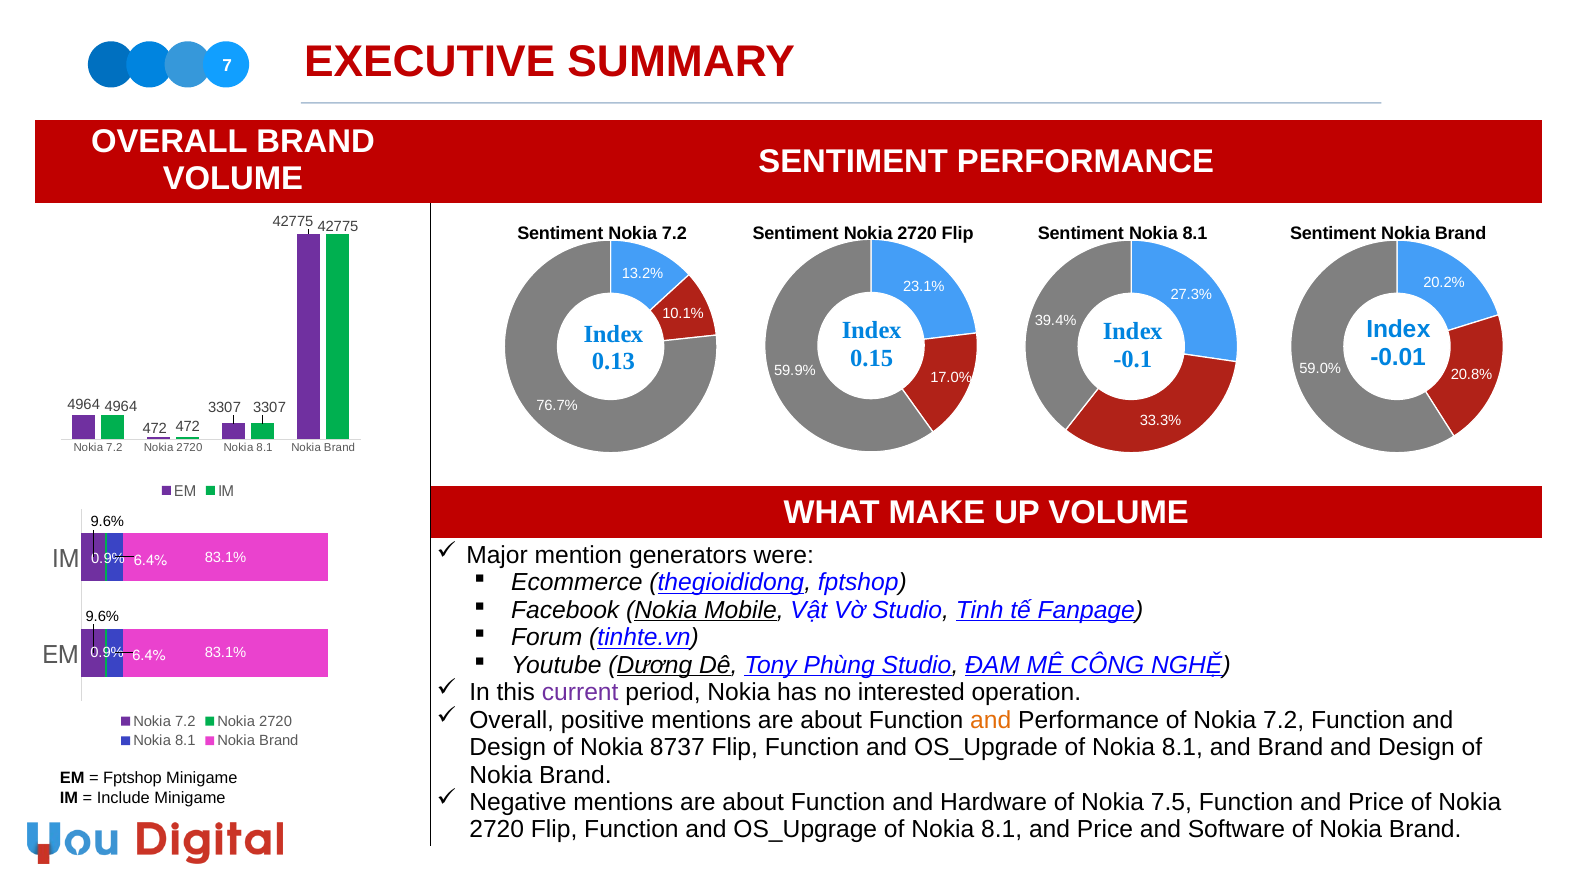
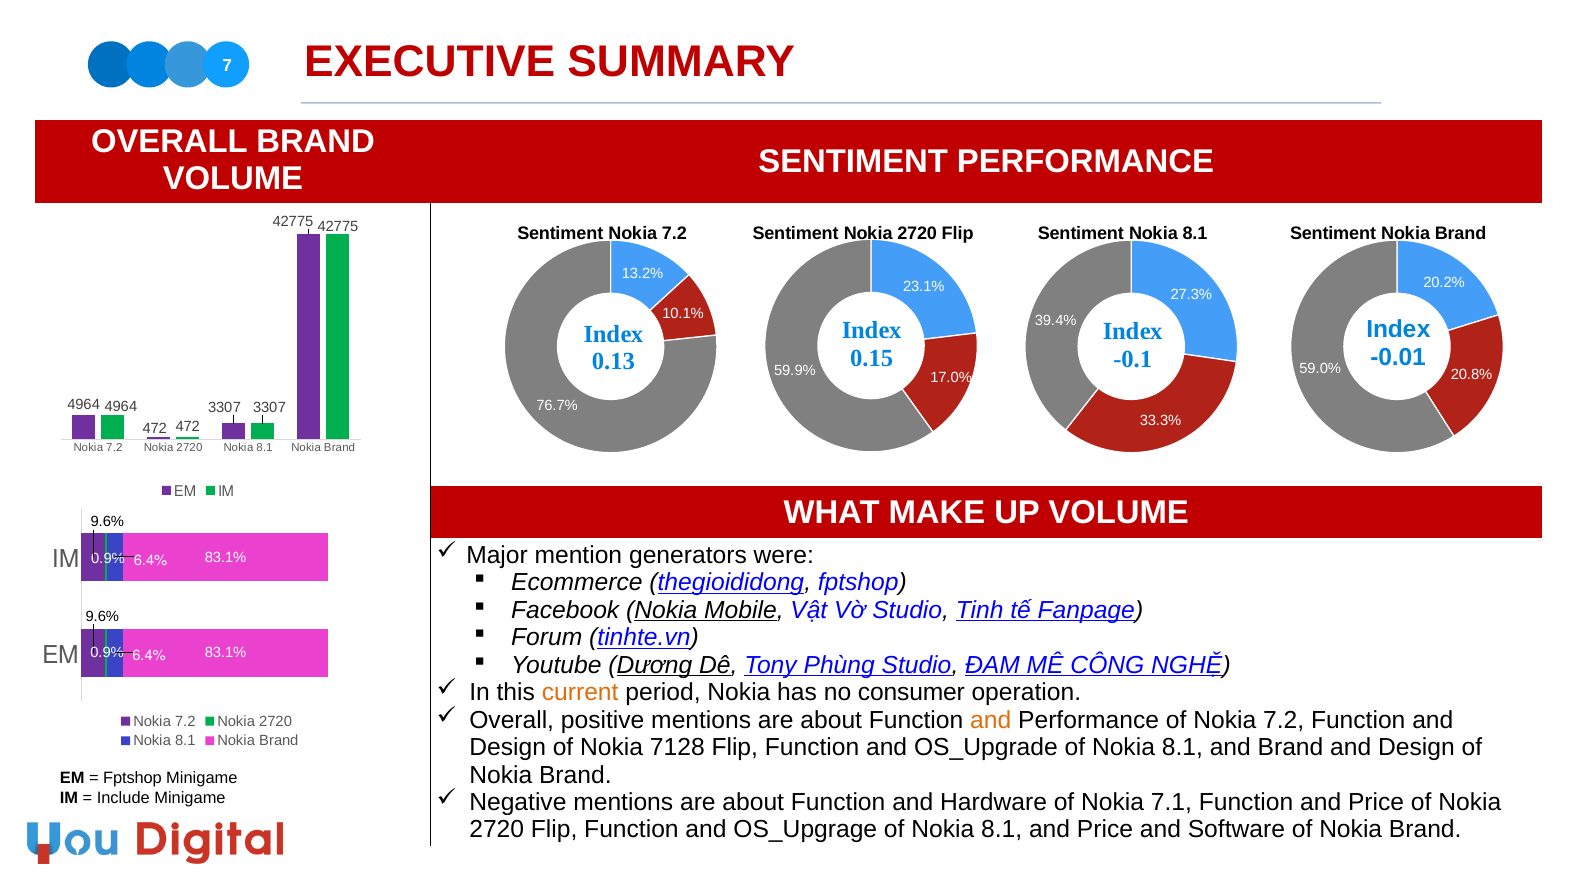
current colour: purple -> orange (580, 692)
interested: interested -> consumer (911, 692)
8737: 8737 -> 7128 (677, 747)
7.5: 7.5 -> 7.1 (1171, 802)
